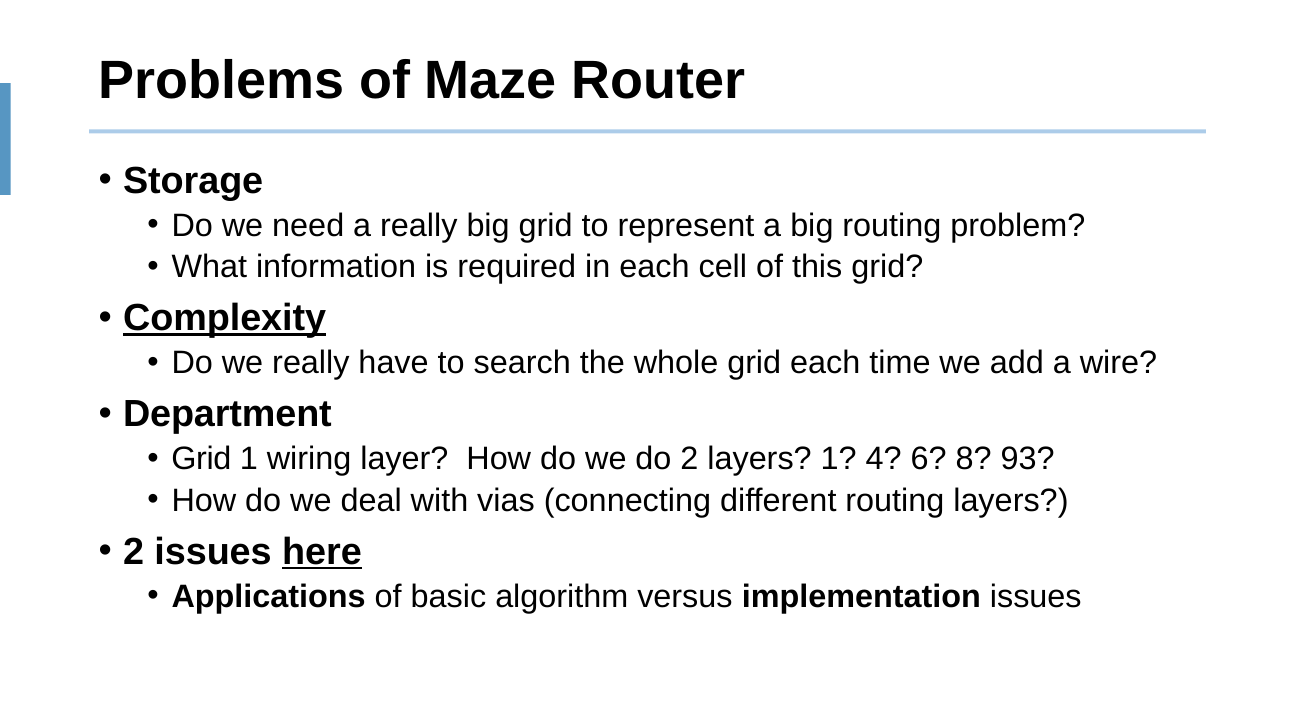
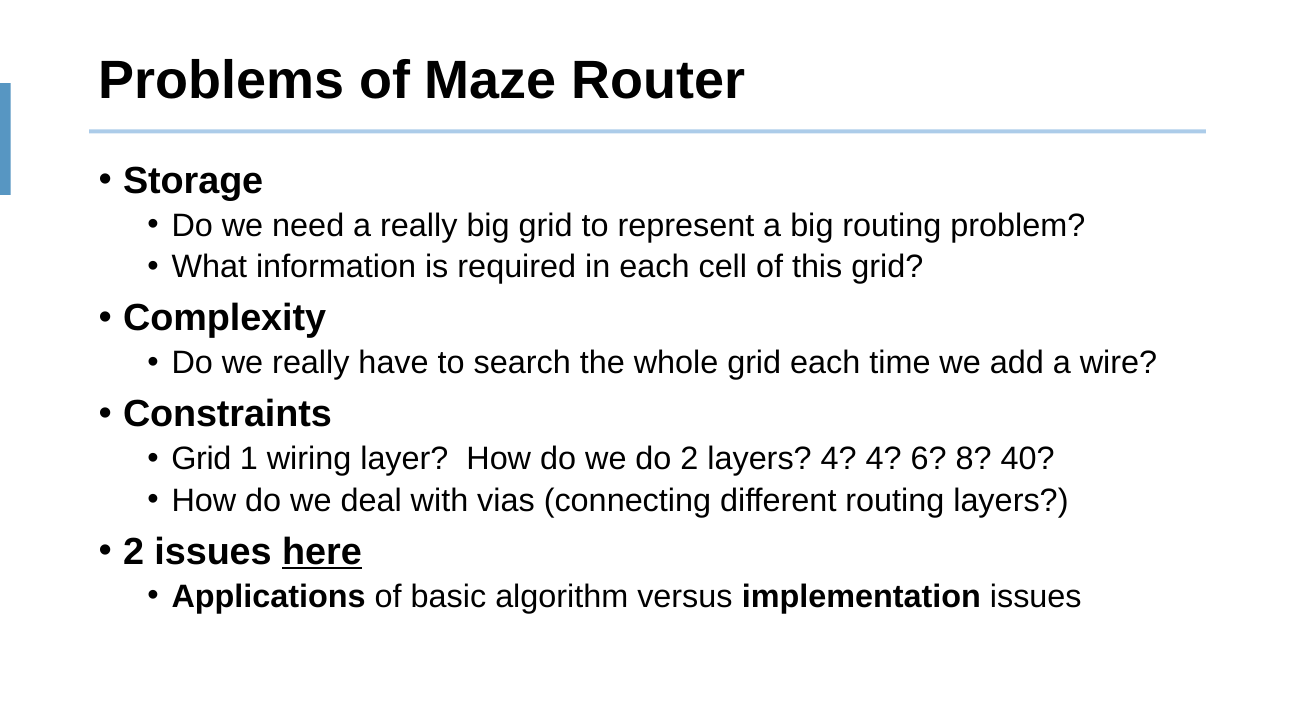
Complexity underline: present -> none (225, 319)
Department: Department -> Constraints (227, 414)
layers 1: 1 -> 4 (839, 459)
93: 93 -> 40 (1028, 459)
